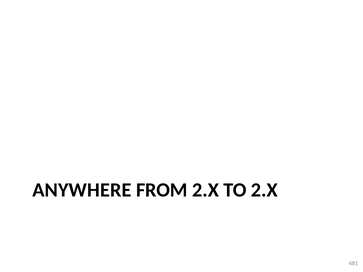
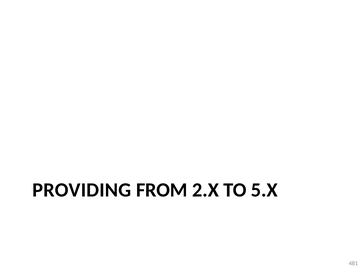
ANYWHERE: ANYWHERE -> PROVIDING (82, 190)
TO 2.X: 2.X -> 5.X (264, 190)
